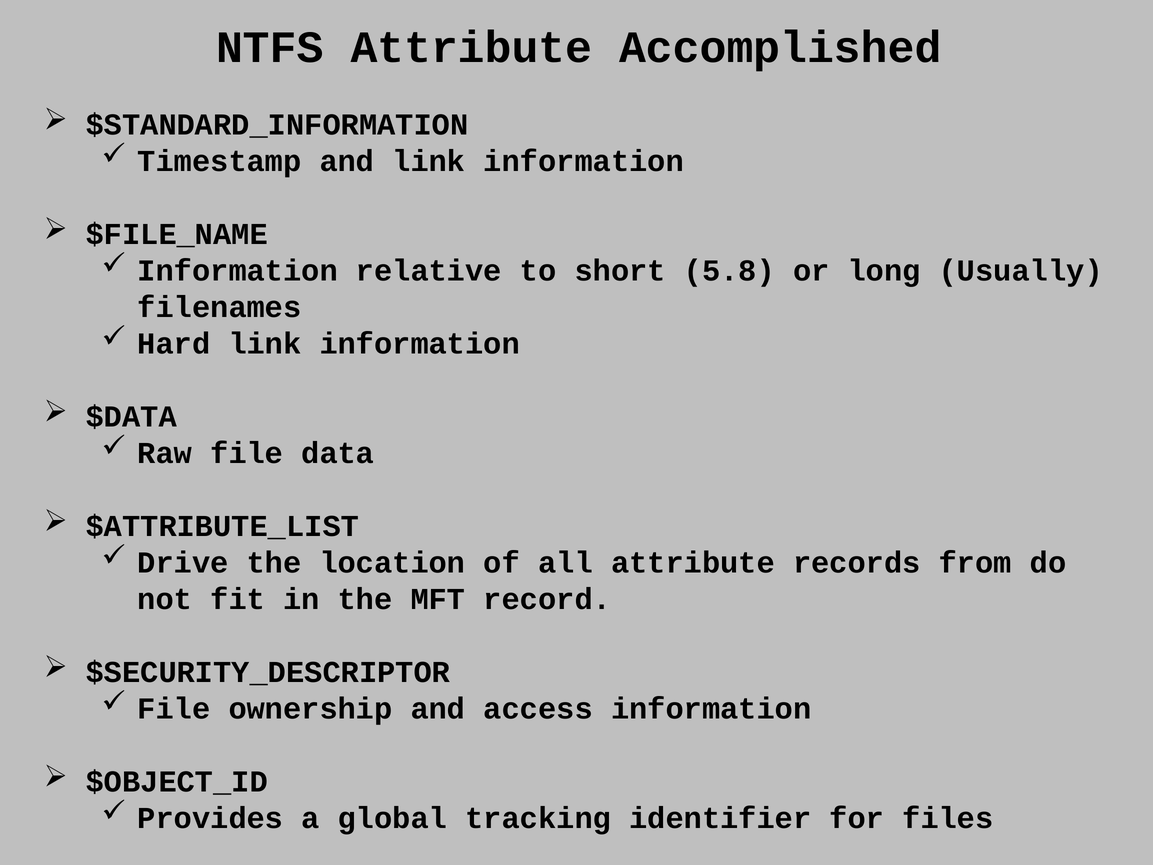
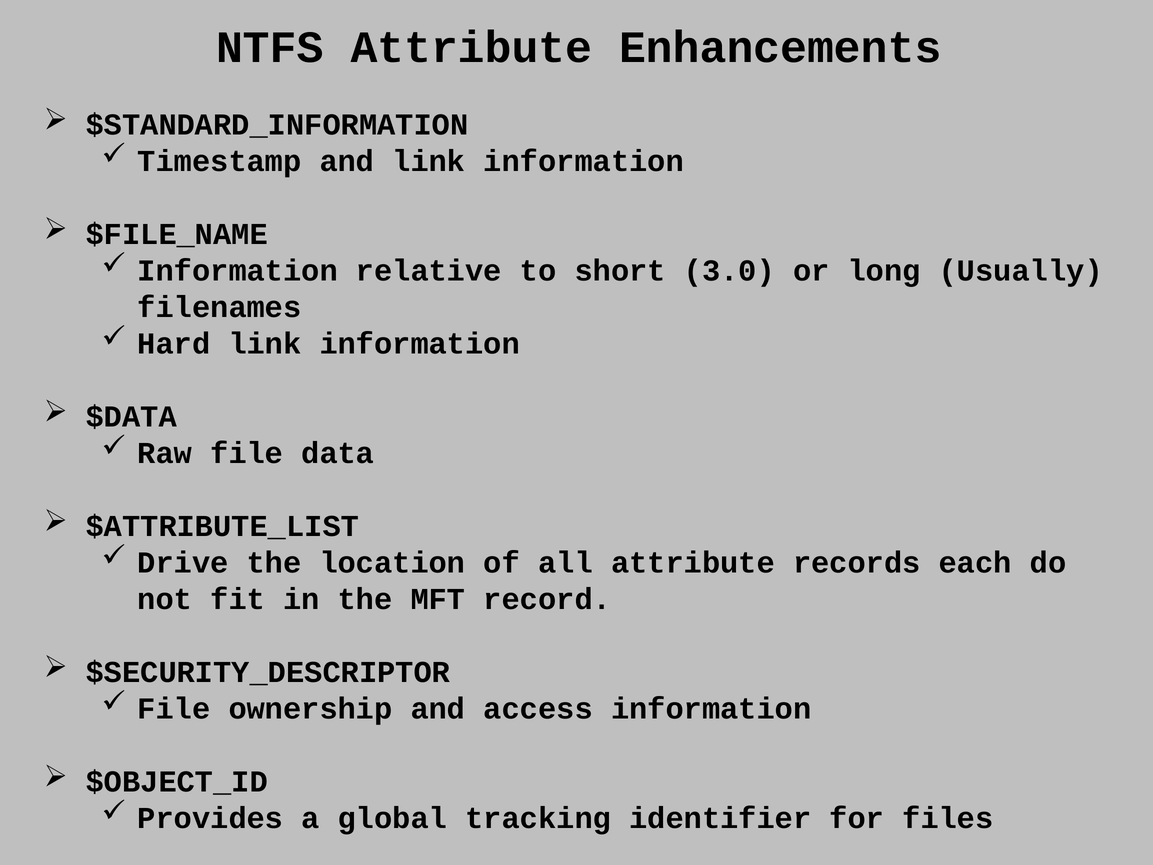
Accomplished: Accomplished -> Enhancements (780, 48)
5.8: 5.8 -> 3.0 (729, 271)
from: from -> each (975, 563)
